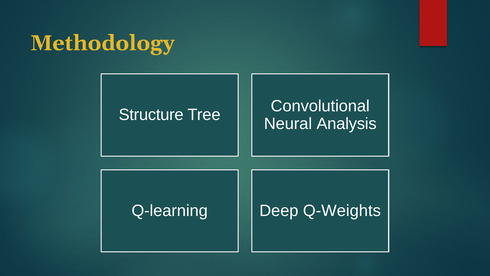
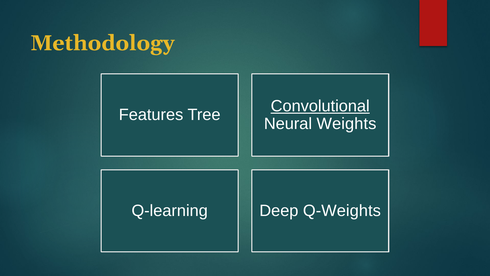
Convolutional underline: none -> present (320, 106)
Structure: Structure -> Features (151, 115)
Analysis: Analysis -> Weights (346, 124)
